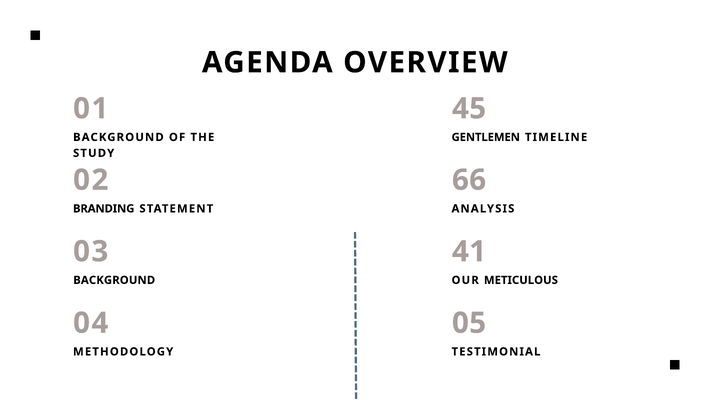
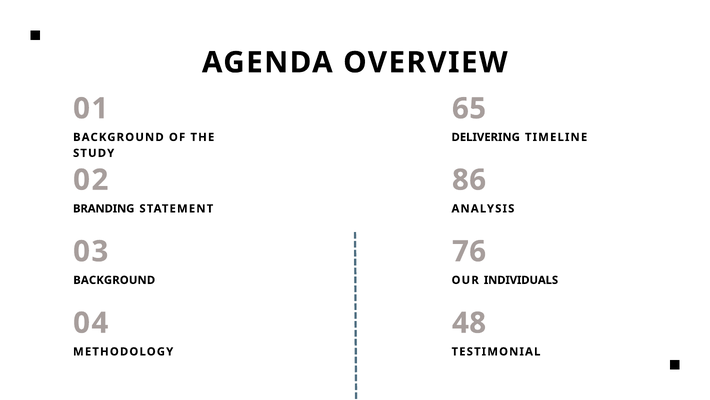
45: 45 -> 65 (469, 108)
GENTLEMEN: GENTLEMEN -> DELIVERING (486, 137)
66: 66 -> 86 (469, 180)
41: 41 -> 76 (469, 251)
METICULOUS: METICULOUS -> INDIVIDUALS (521, 280)
05: 05 -> 48 (469, 323)
